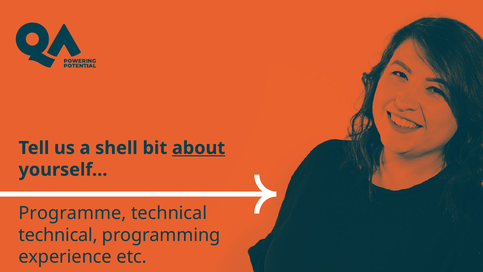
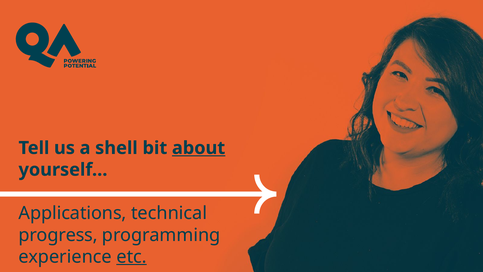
Programme: Programme -> Applications (73, 213)
technical: technical -> progress (58, 235)
etc underline: none -> present (132, 256)
